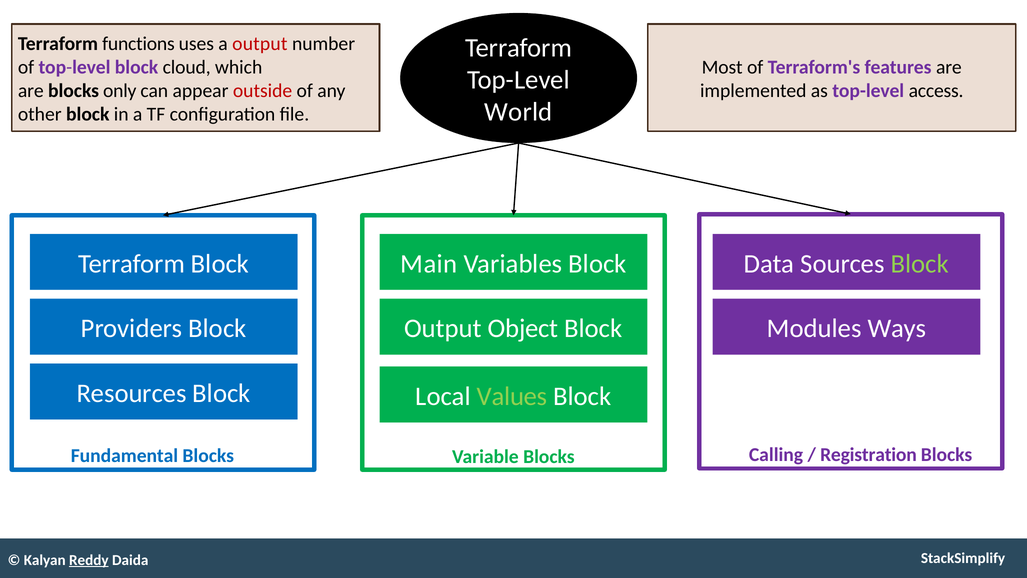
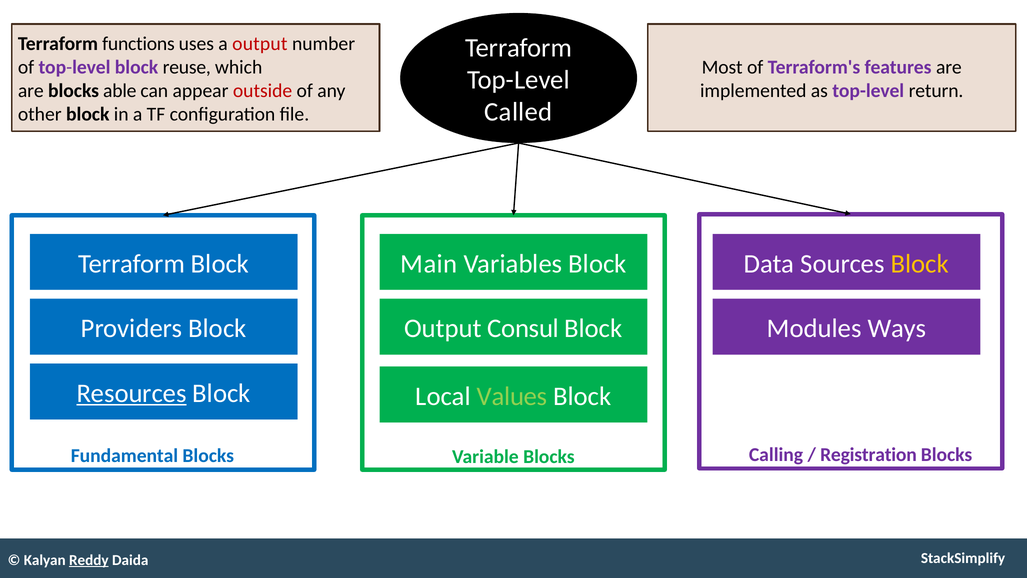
cloud: cloud -> reuse (187, 67)
only: only -> able (120, 91)
access: access -> return (936, 91)
World: World -> Called (518, 112)
Block colour: light green -> yellow (920, 264)
Object: Object -> Consul (523, 328)
Resources underline: none -> present (132, 393)
